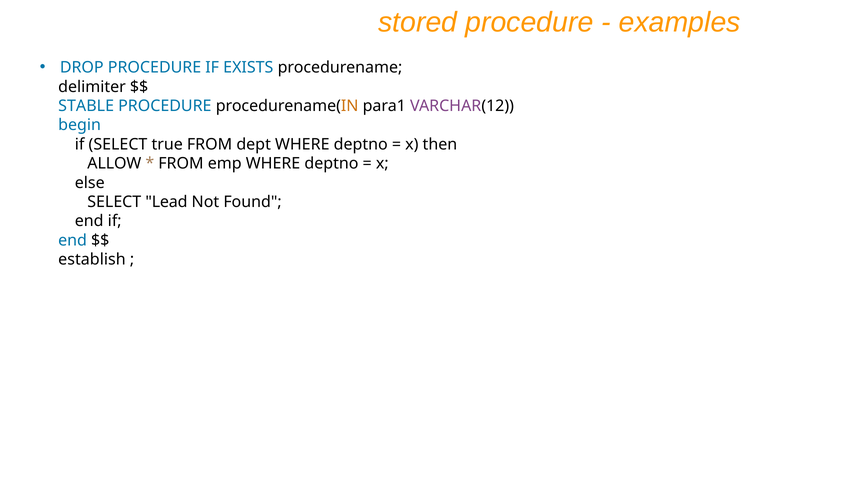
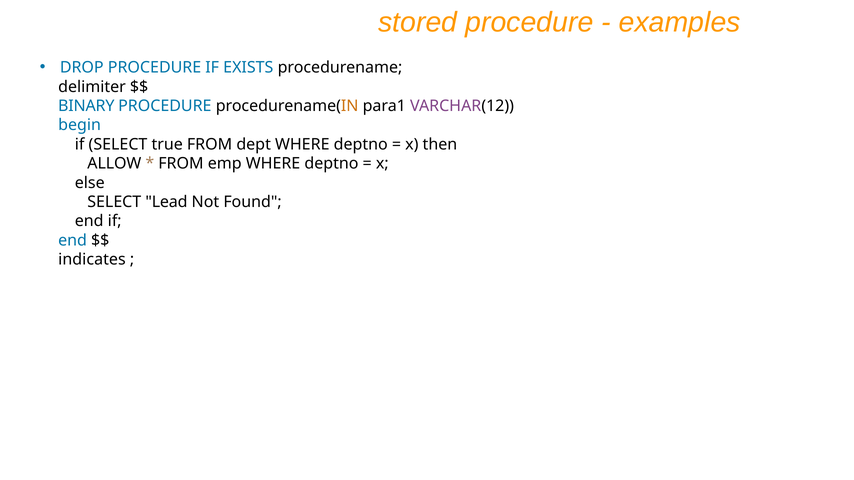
STABLE: STABLE -> BINARY (86, 106)
establish: establish -> indicates (92, 260)
